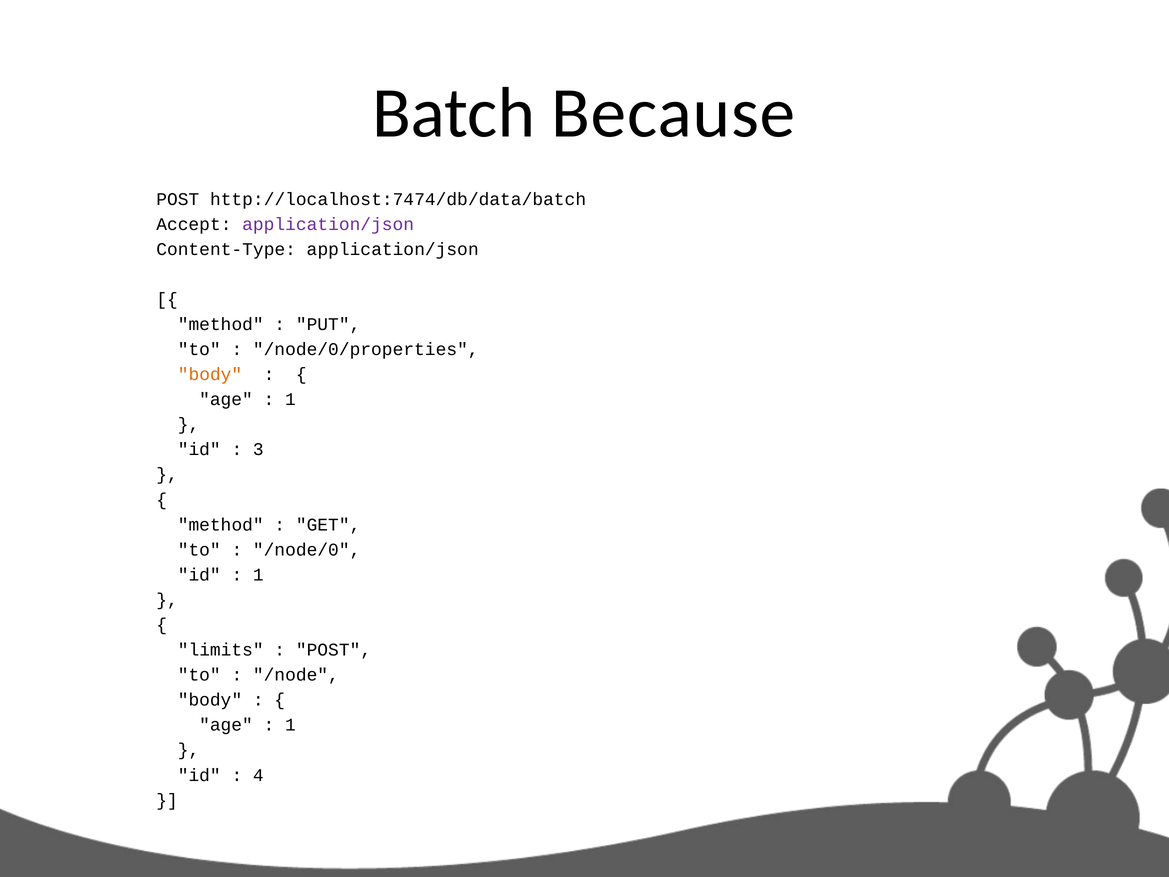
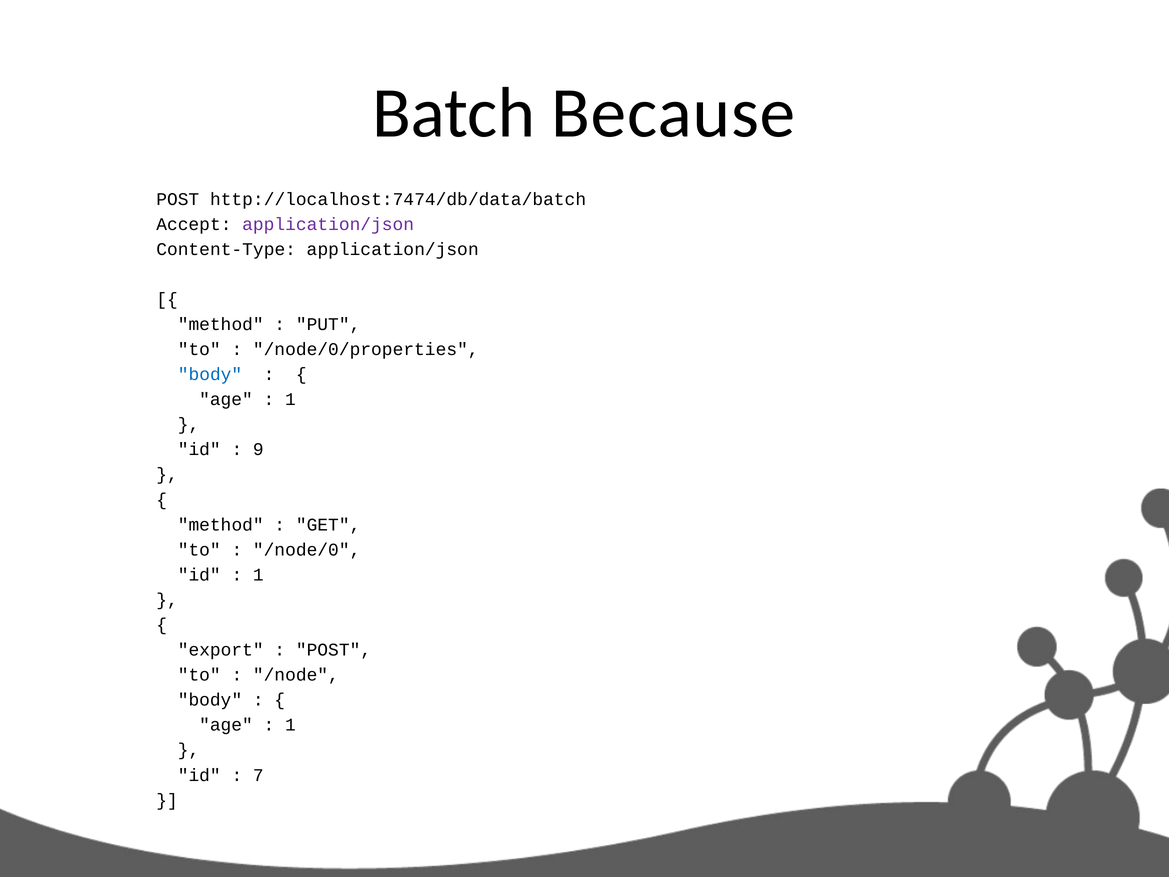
body colour: orange -> blue (210, 374)
3: 3 -> 9 (258, 449)
limits: limits -> export (221, 650)
4: 4 -> 7 (258, 775)
